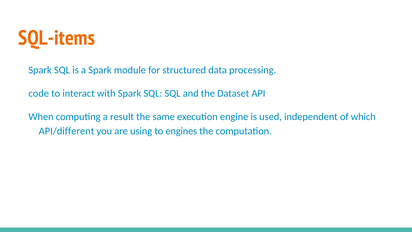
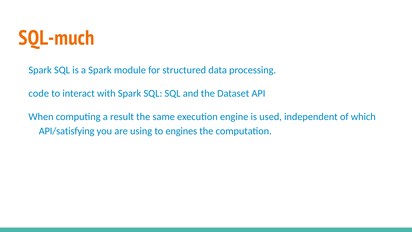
SQL-items: SQL-items -> SQL-much (57, 38)
API/different: API/different -> API/satisfying (67, 131)
